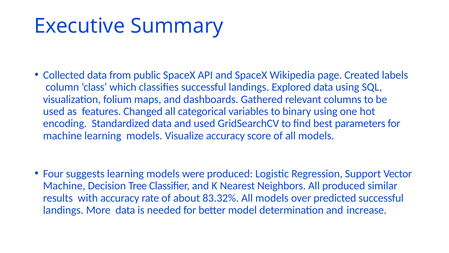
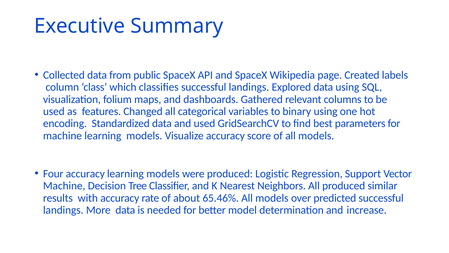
Four suggests: suggests -> accuracy (85, 173)
83.32%: 83.32% -> 65.46% (221, 198)
